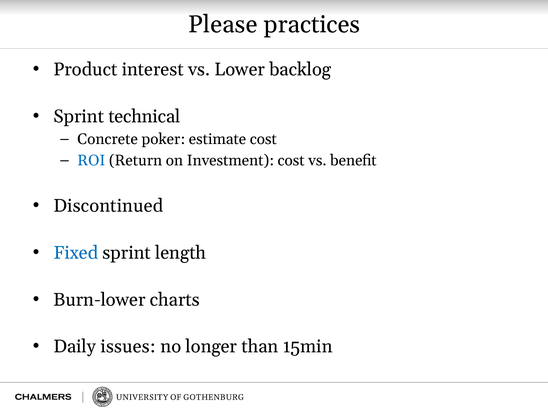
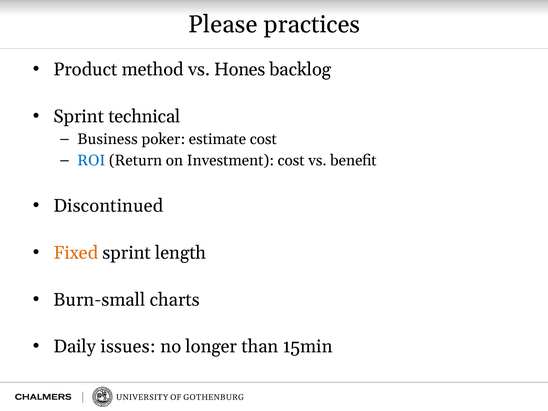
interest: interest -> method (153, 69)
Lower: Lower -> Hones (240, 69)
Concrete: Concrete -> Business (108, 139)
Fixed colour: blue -> orange (76, 253)
Burn-lower: Burn-lower -> Burn-small (99, 300)
